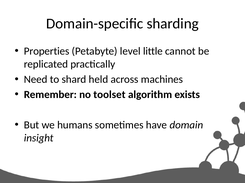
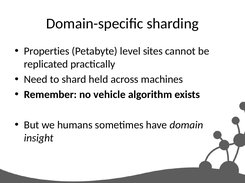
little: little -> sites (153, 51)
toolset: toolset -> vehicle (109, 95)
